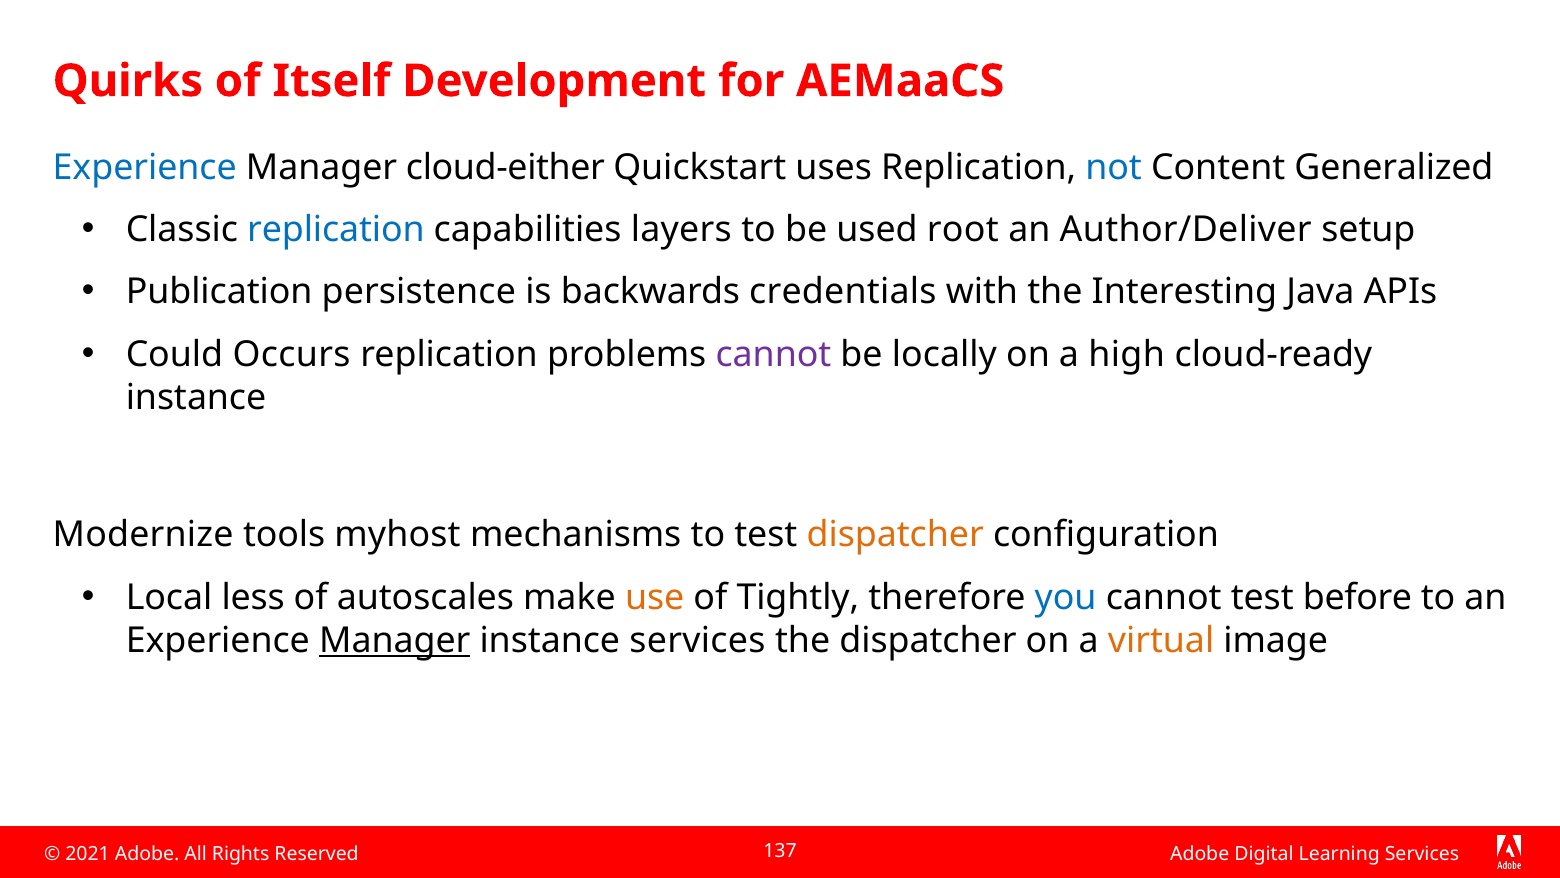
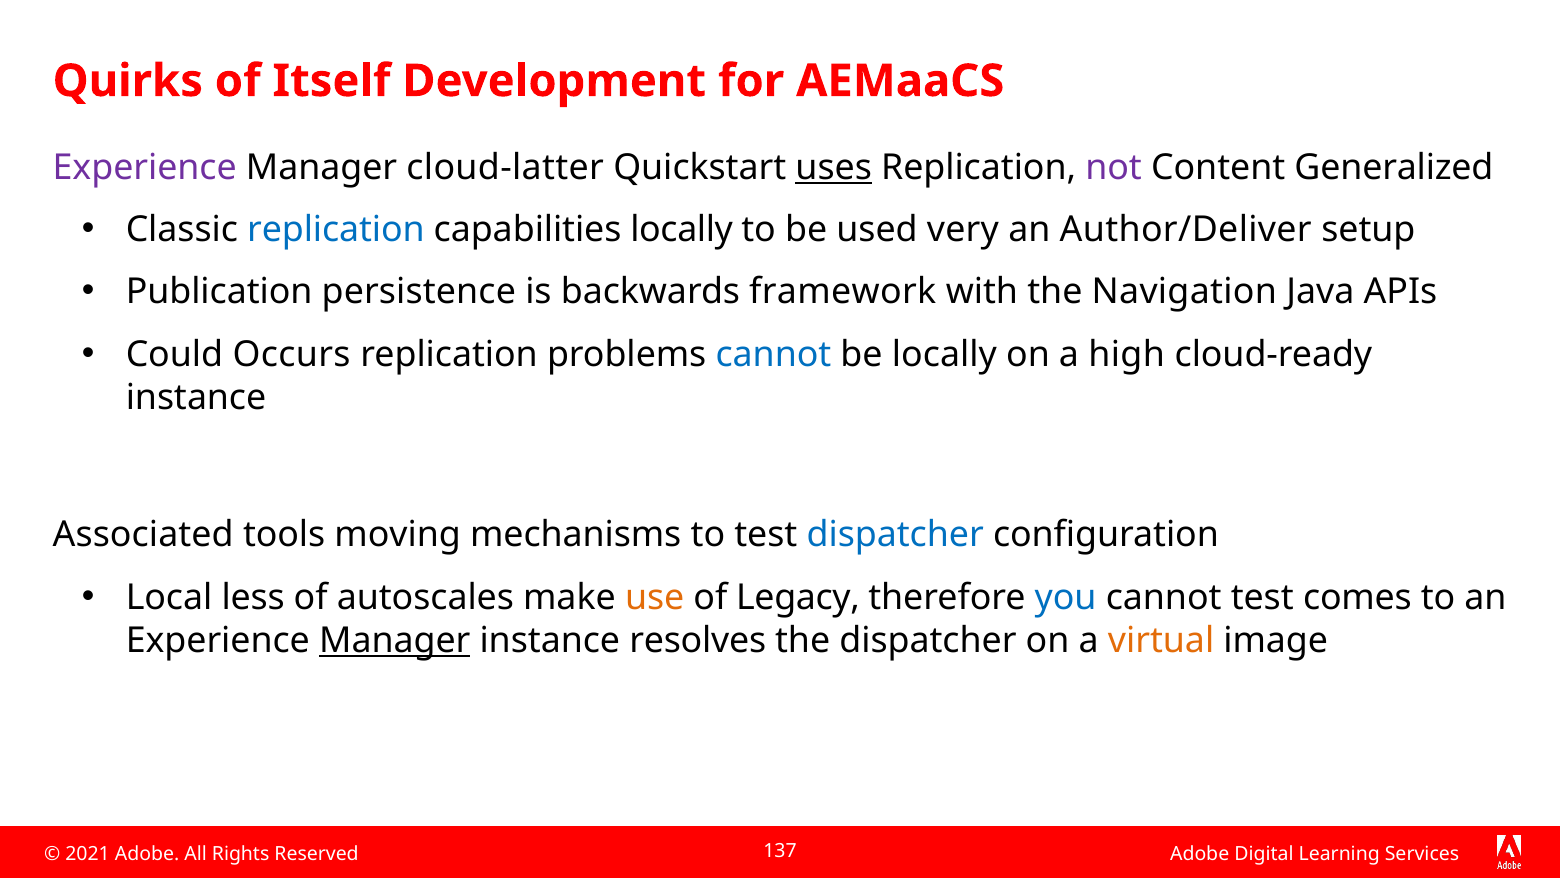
Experience colour: blue -> purple (145, 167)
cloud-either: cloud-either -> cloud-latter (505, 167)
uses underline: none -> present (834, 167)
not colour: blue -> purple (1114, 167)
capabilities layers: layers -> locally (682, 230)
root: root -> very (963, 230)
credentials: credentials -> framework (843, 292)
Interesting: Interesting -> Navigation (1184, 292)
cannot colour: purple -> blue (773, 354)
Modernize: Modernize -> Associated (143, 535)
myhost: myhost -> moving (398, 535)
dispatcher colour: orange -> blue (895, 535)
Tightly: Tightly -> Legacy (798, 597)
before: before -> comes (1357, 597)
instance services: services -> resolves (698, 640)
